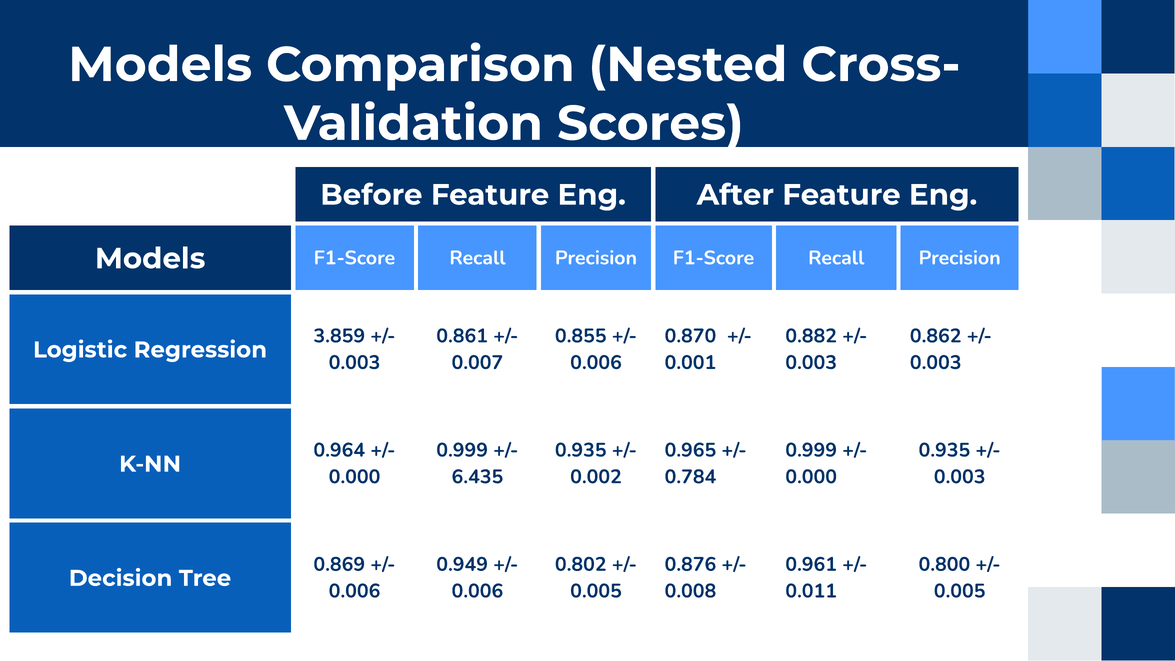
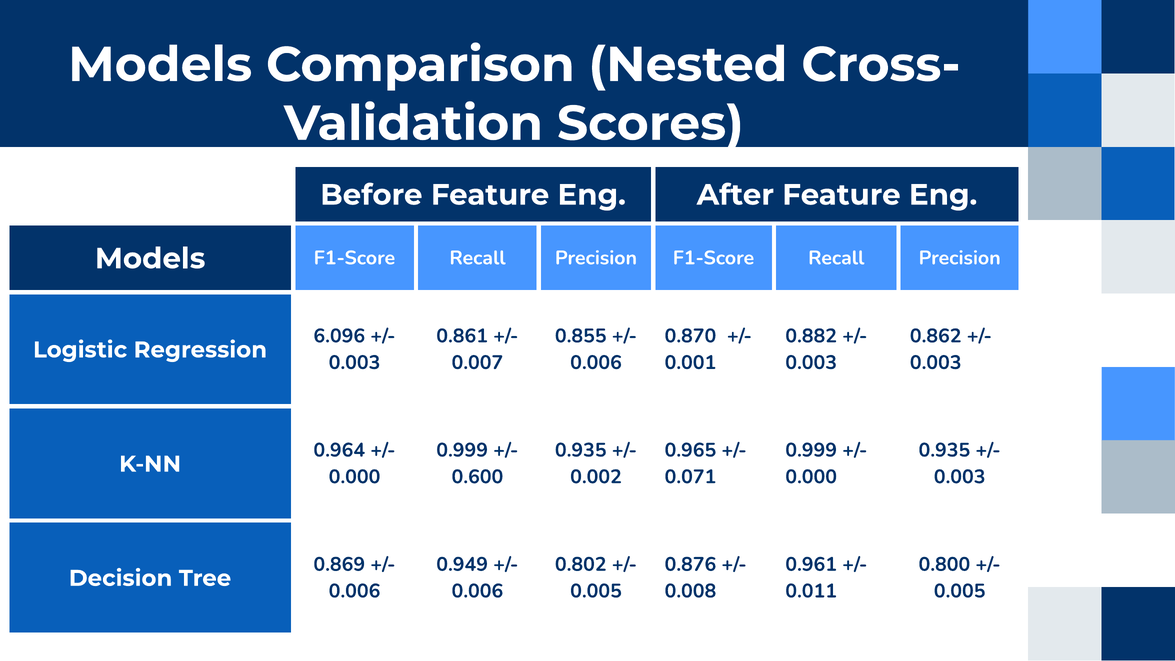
3.859: 3.859 -> 6.096 (339, 336)
6.435: 6.435 -> 0.600 (477, 477)
0.784: 0.784 -> 0.071 (690, 477)
